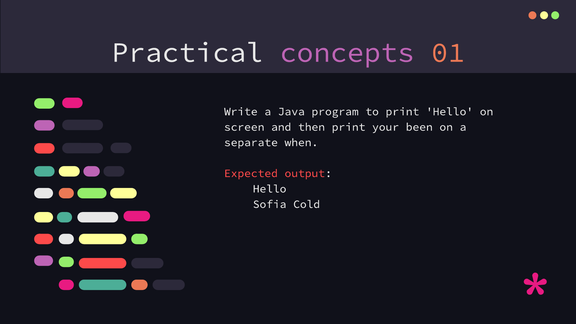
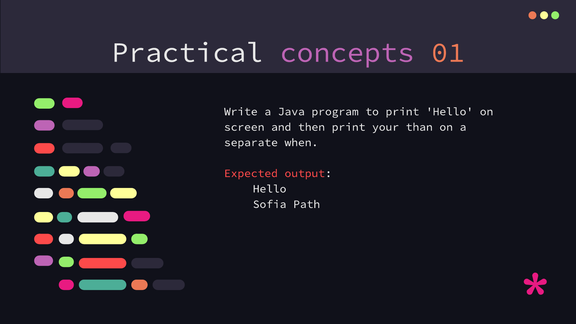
been: been -> than (419, 127)
Cold: Cold -> Path (307, 204)
